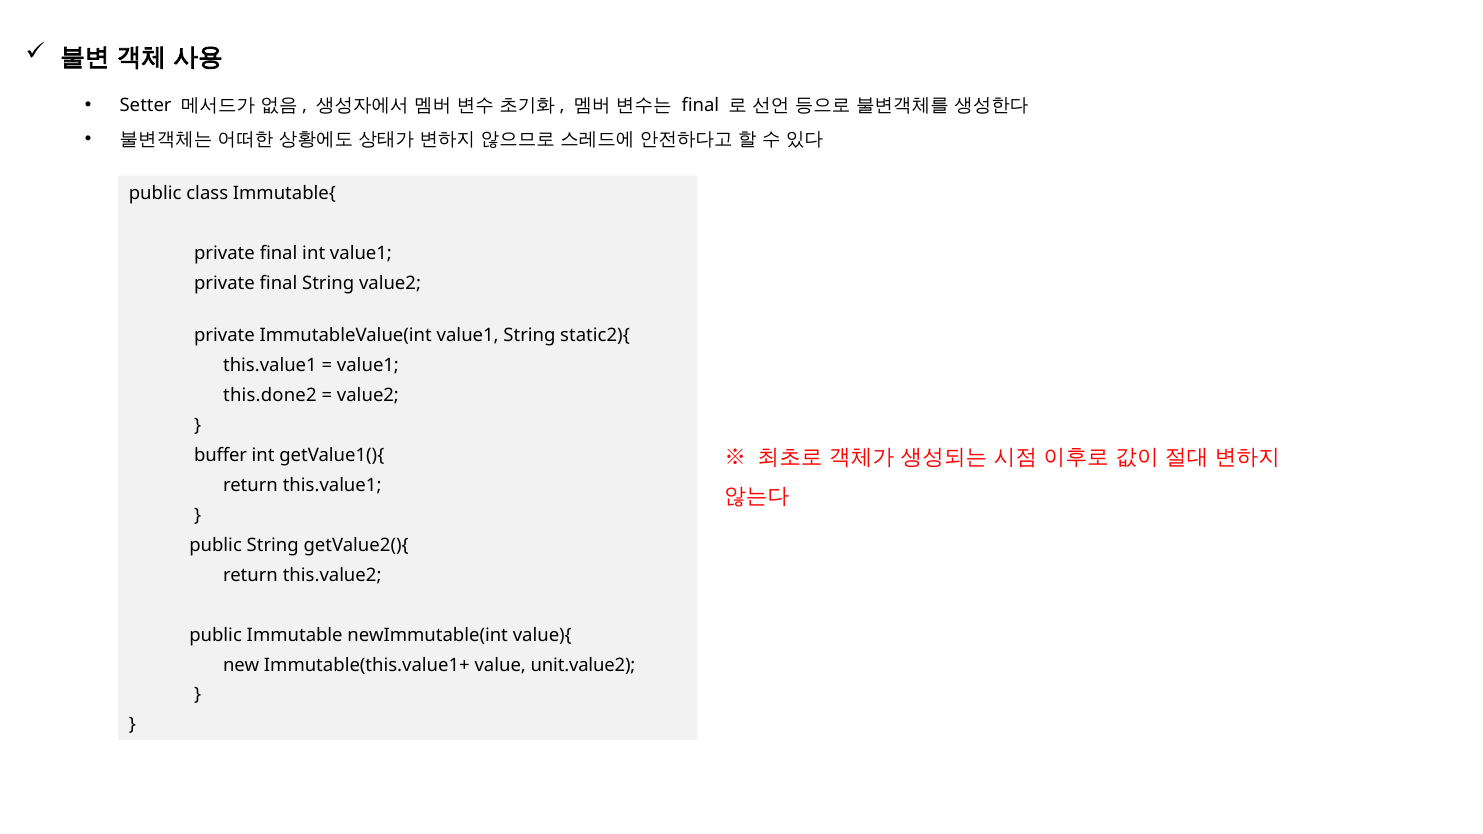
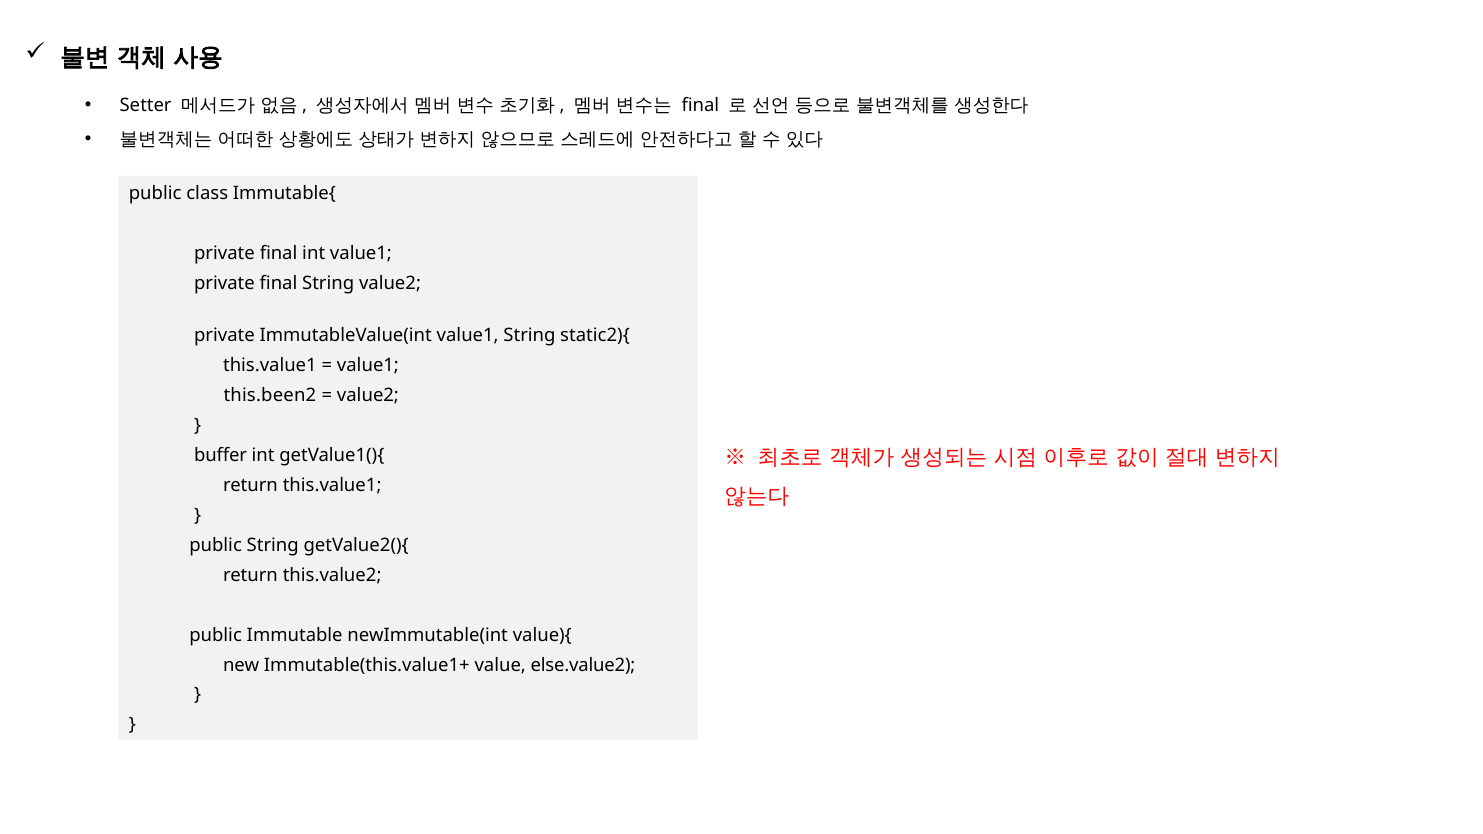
this.done2: this.done2 -> this.been2 (270, 396)
unit.value2: unit.value2 -> else.value2 (583, 665)
